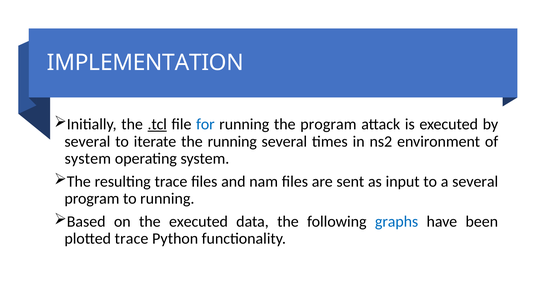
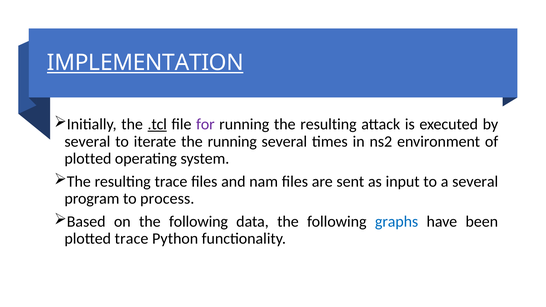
IMPLEMENTATION underline: none -> present (145, 63)
for colour: blue -> purple (205, 124)
running the program: program -> resulting (328, 124)
system: system -> plotted (88, 159)
to running: running -> process (167, 199)
on the executed: executed -> following (199, 222)
